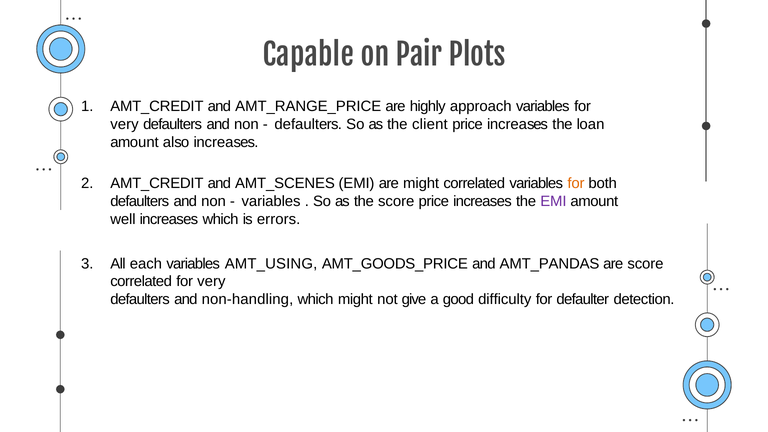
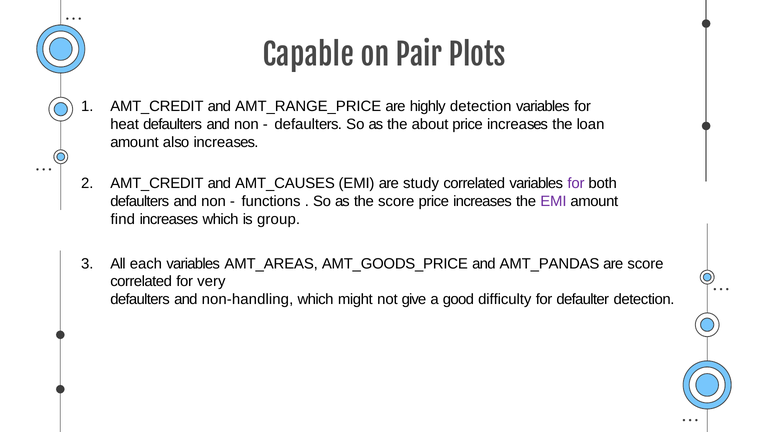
highly approach: approach -> detection (481, 107)
very: very -> heat (125, 124)
client: client -> about (430, 124)
AMT_SCENES: AMT_SCENES -> AMT_CAUSES (285, 184)
are might: might -> study (421, 184)
for colour: orange -> purple (576, 184)
variables: variables -> functions (271, 201)
well: well -> find (123, 219)
errors: errors -> group (279, 219)
AMT_USING: AMT_USING -> AMT_AREAS (271, 264)
